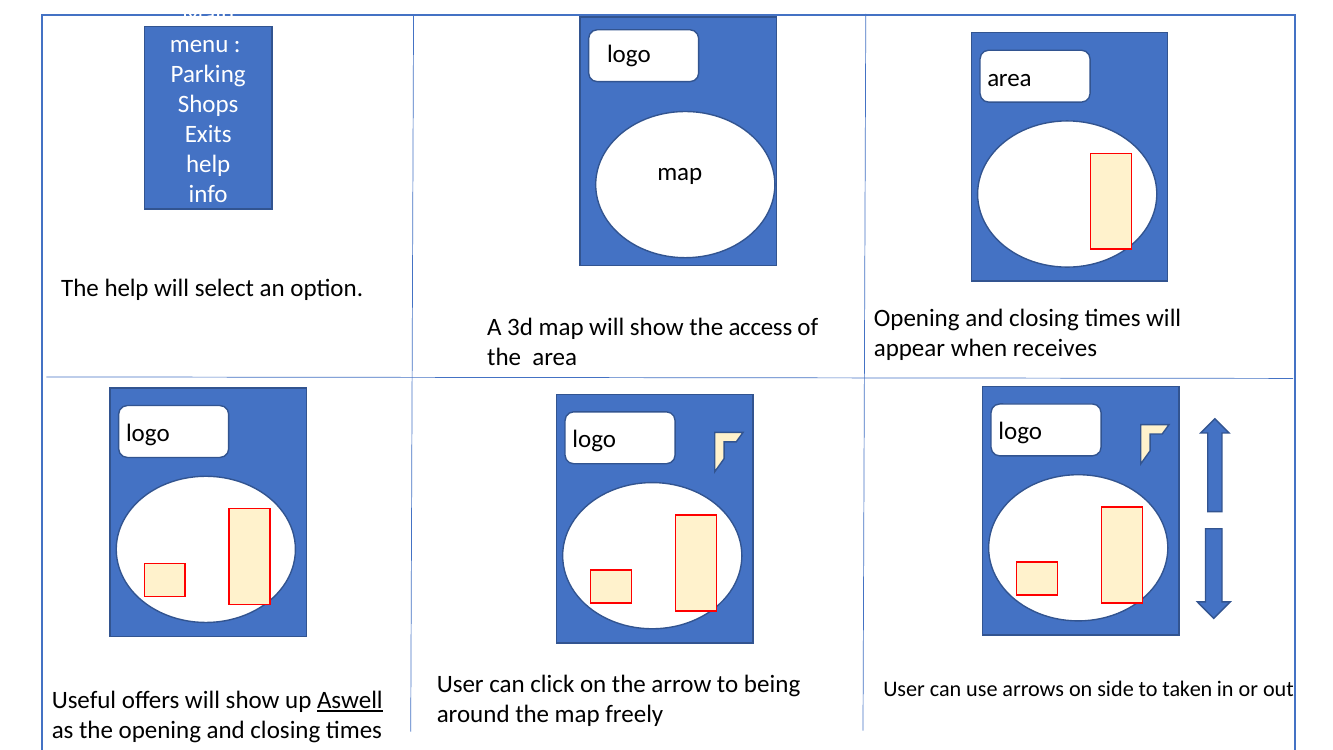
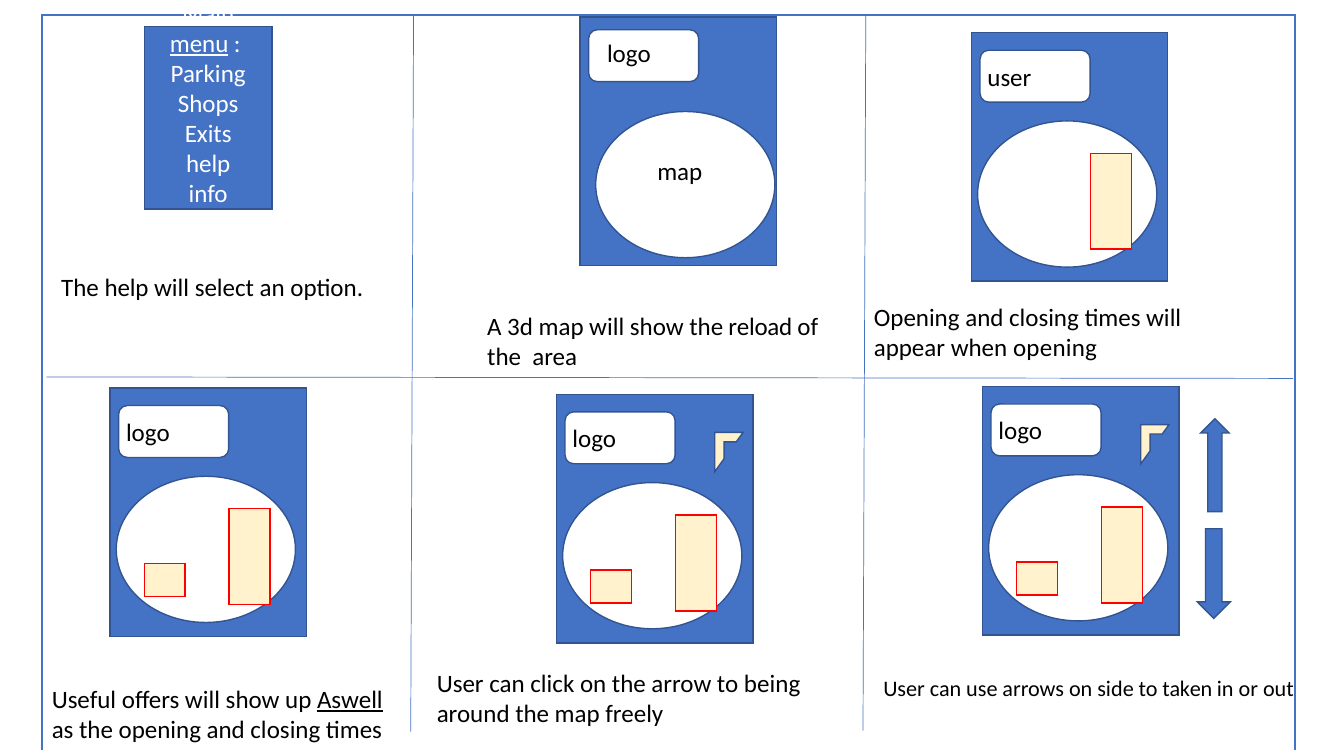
menu underline: none -> present (199, 44)
area: area -> user (1009, 78)
access: access -> reload (760, 328)
when receives: receives -> opening (1055, 348)
